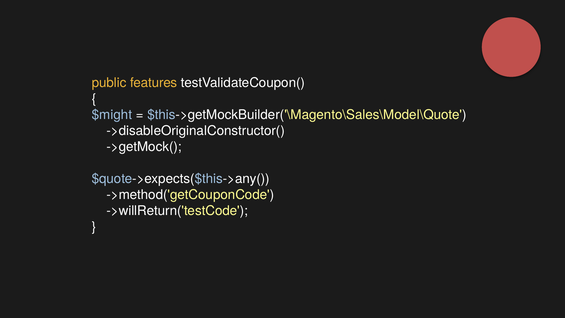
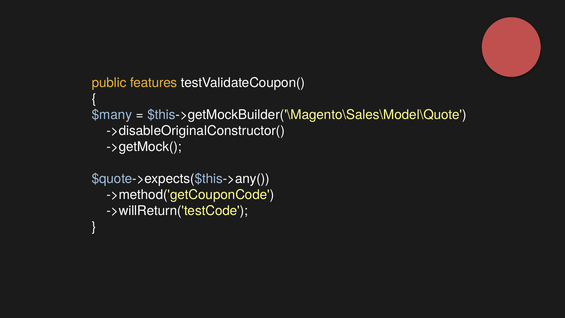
$might: $might -> $many (112, 115)
